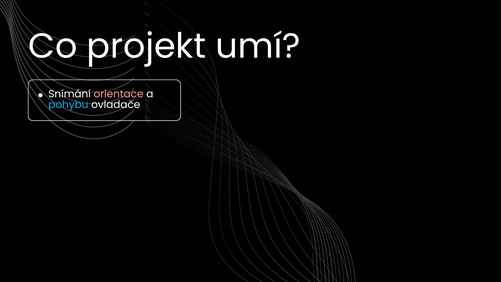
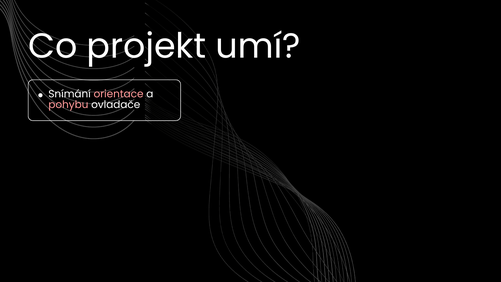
pohybu colour: light blue -> pink (68, 105)
